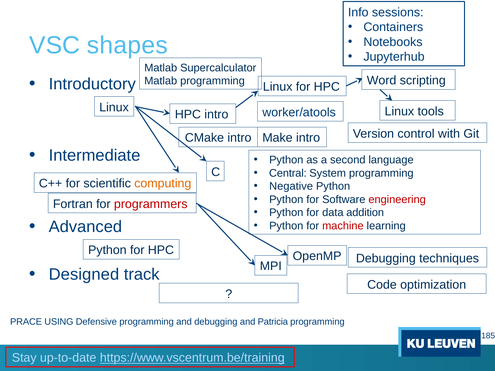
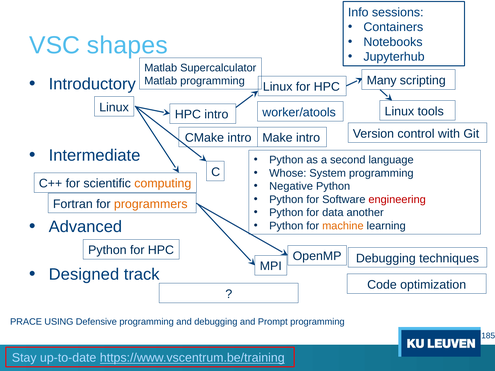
Word: Word -> Many (382, 80)
Central: Central -> Whose (288, 173)
programmers colour: red -> orange (151, 204)
addition: addition -> another (365, 213)
machine colour: red -> orange (343, 226)
Patricia: Patricia -> Prompt (273, 322)
